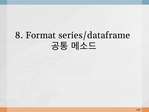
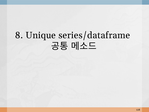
Format: Format -> Unique (41, 35)
